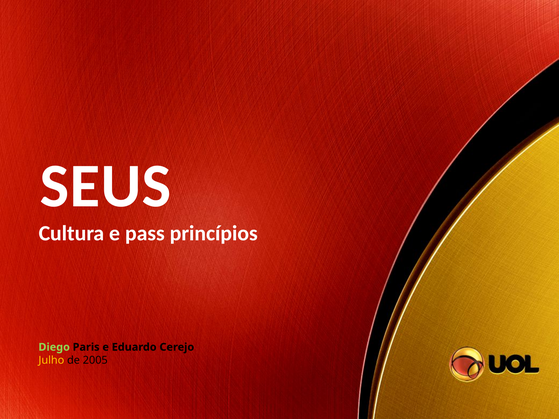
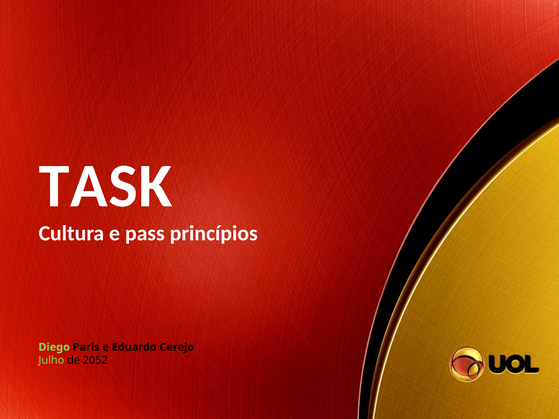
SEUS: SEUS -> TASK (106, 186)
Julho colour: yellow -> light green (51, 361)
2005: 2005 -> 2052 (95, 361)
